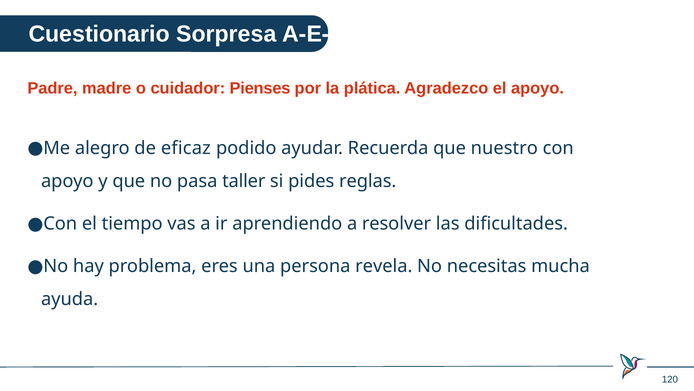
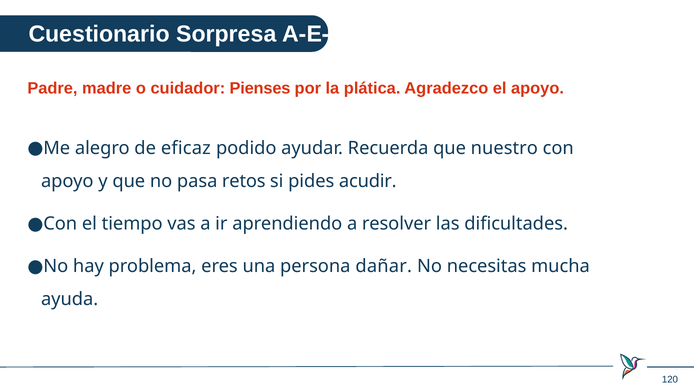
taller: taller -> retos (244, 181)
reglas: reglas -> acudir (368, 181)
revela: revela -> dañar (384, 266)
